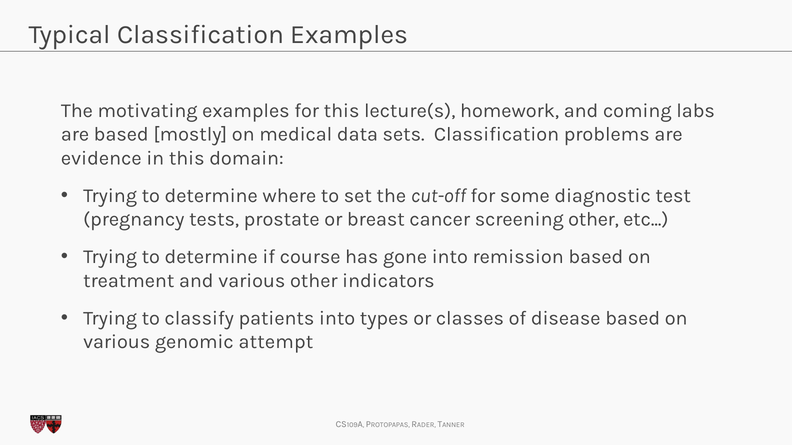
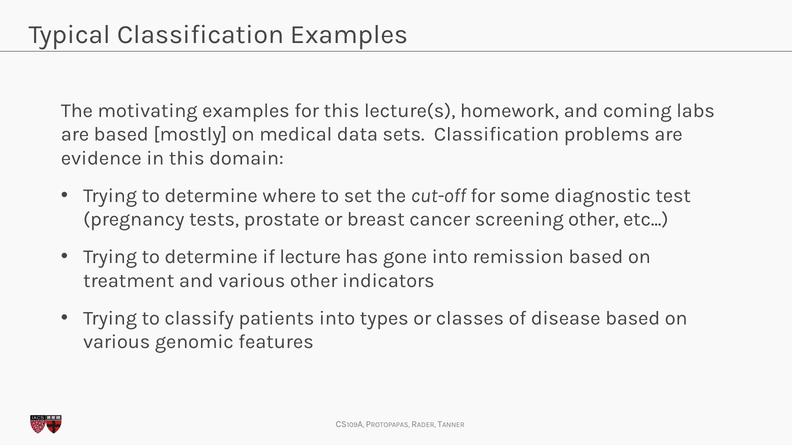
course: course -> lecture (310, 257)
attempt: attempt -> features (276, 342)
